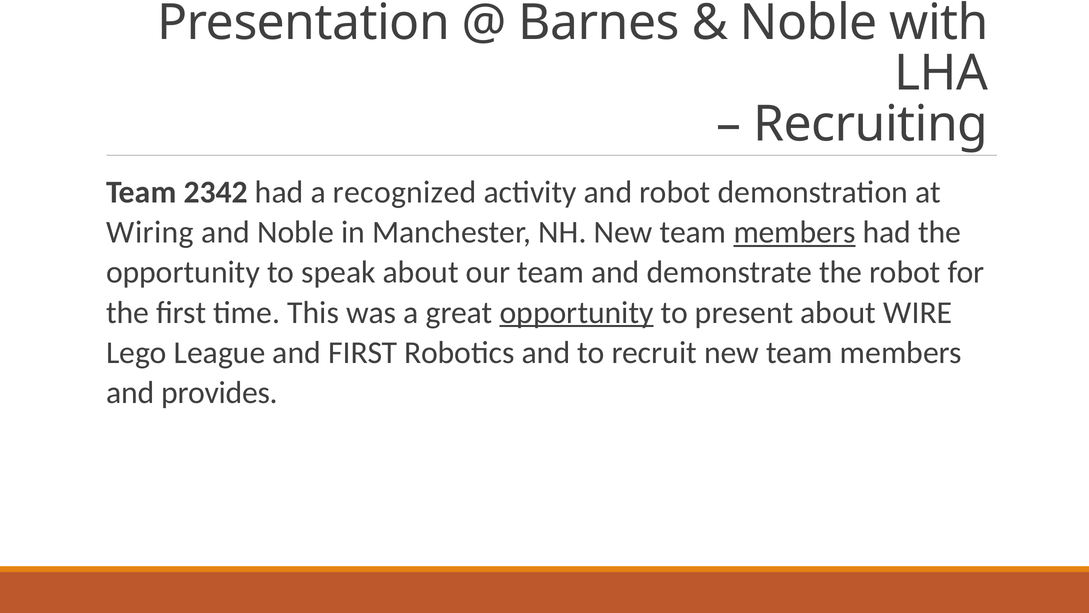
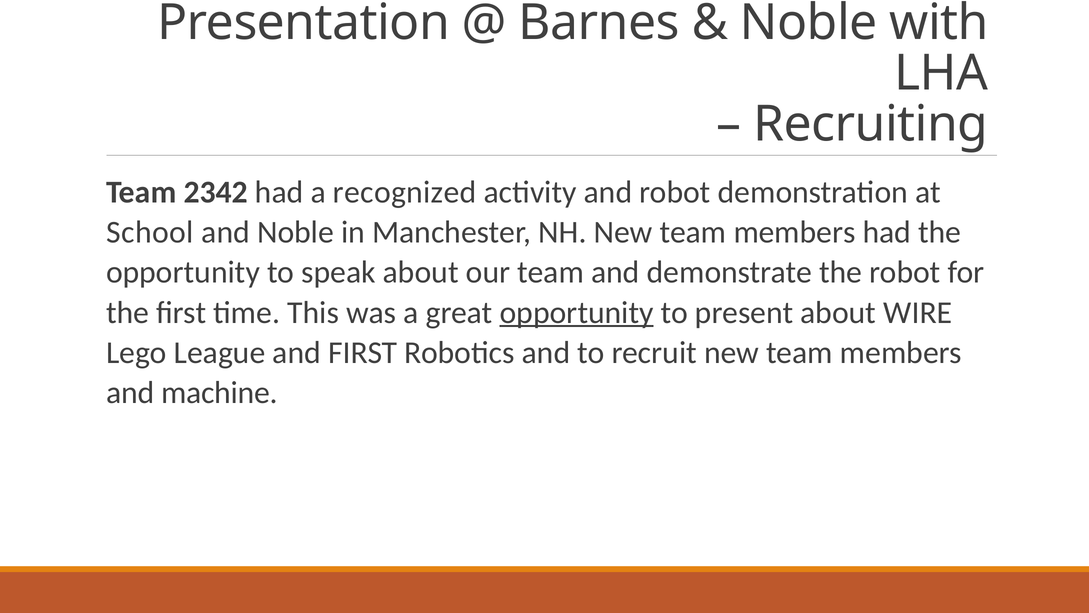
Wiring: Wiring -> School (150, 232)
members underline: present -> none (794, 232)
provides: provides -> machine (220, 392)
